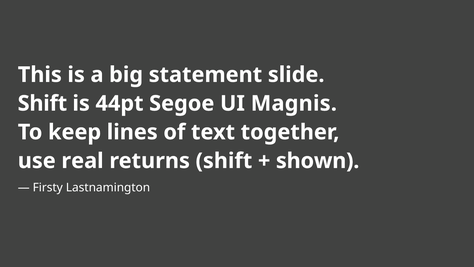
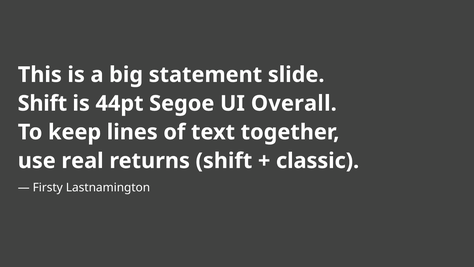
Magnis: Magnis -> Overall (294, 103)
shown: shown -> classic (318, 161)
